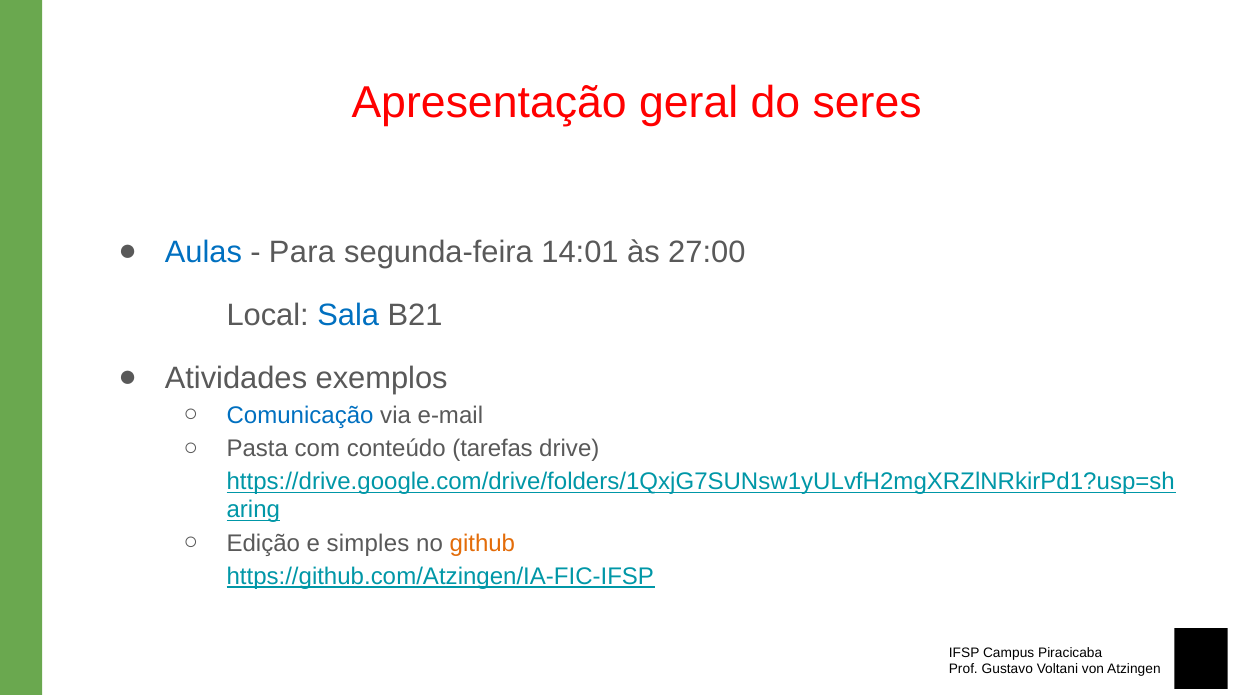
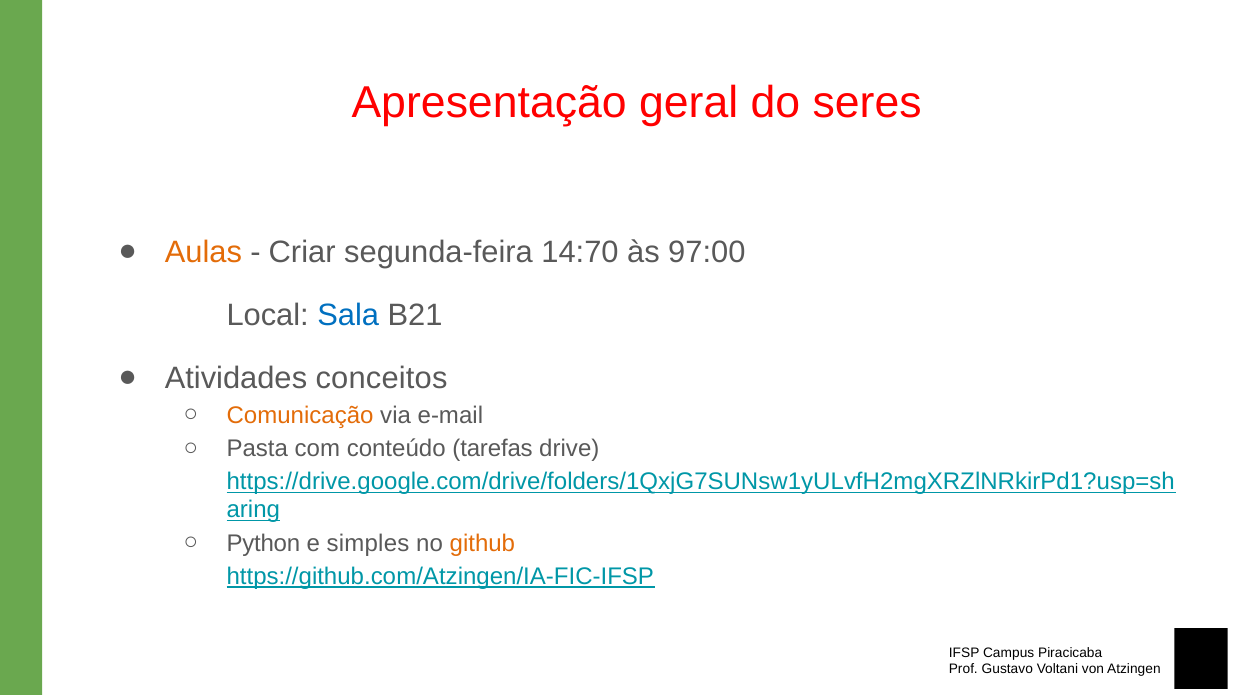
Aulas colour: blue -> orange (203, 252)
Para: Para -> Criar (302, 252)
14:01: 14:01 -> 14:70 (580, 252)
27:00: 27:00 -> 97:00 (707, 252)
exemplos: exemplos -> conceitos (382, 378)
Comunicação colour: blue -> orange (300, 415)
Edição: Edição -> Python (263, 543)
